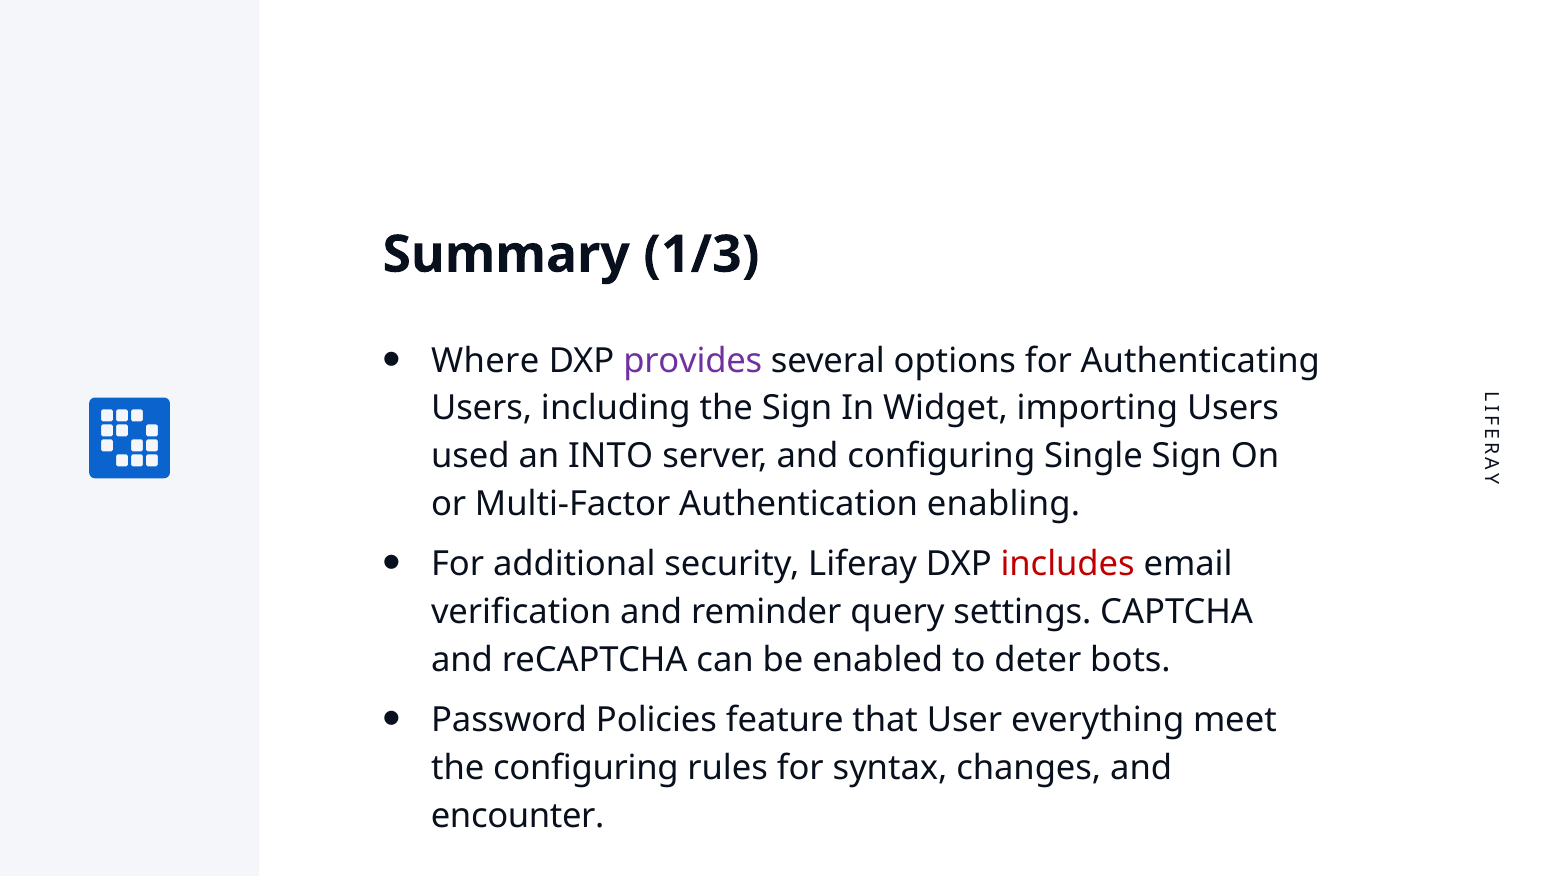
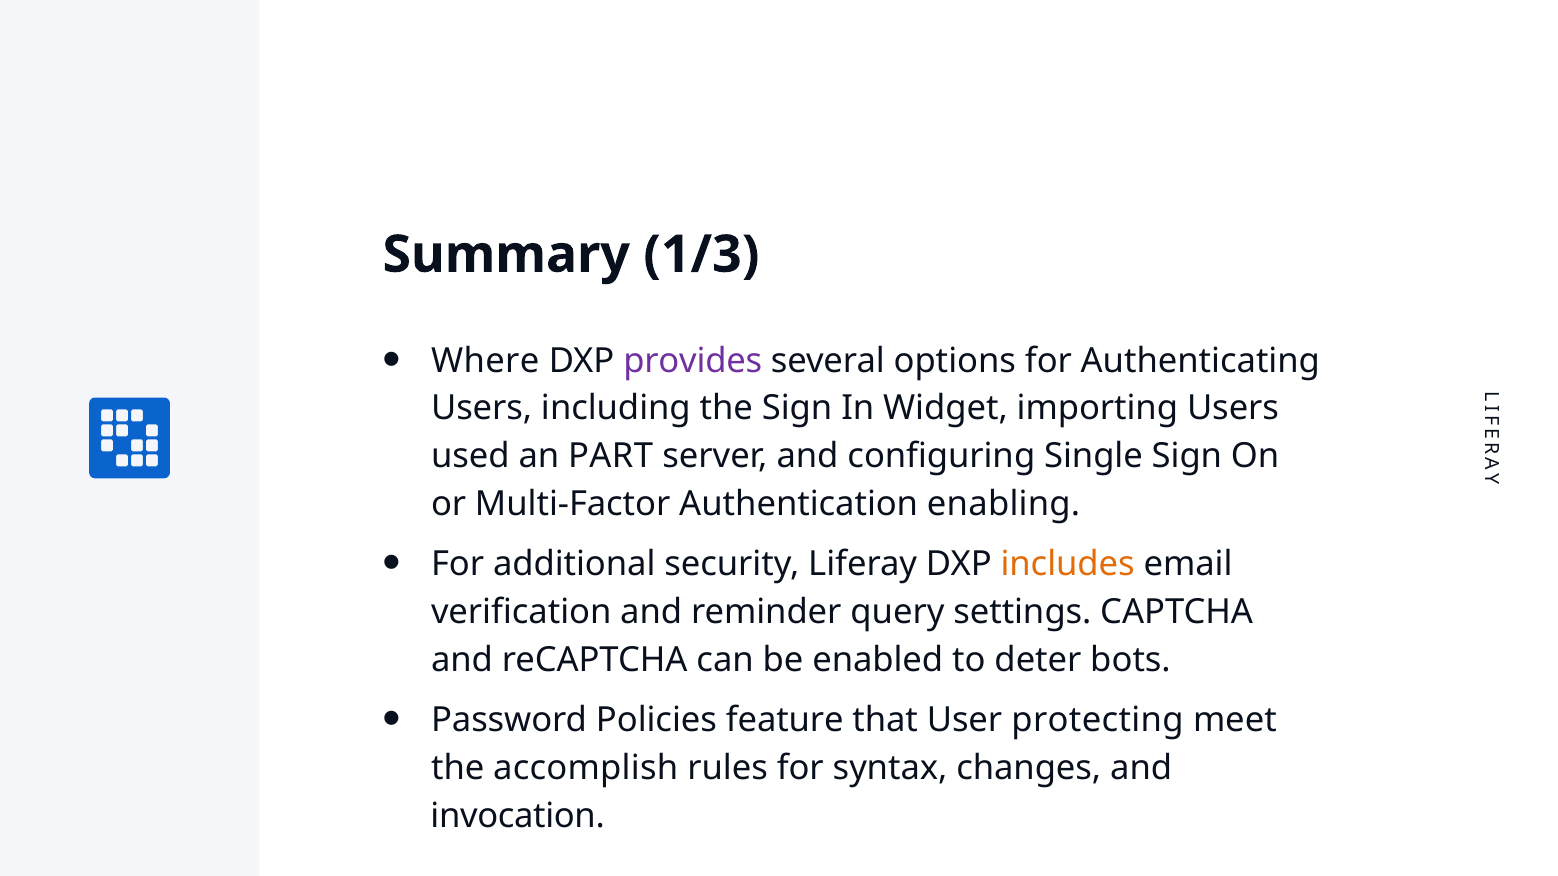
INTO: INTO -> PART (611, 456)
includes colour: red -> orange (1068, 565)
everything: everything -> protecting (1098, 721)
the configuring: configuring -> accomplish (586, 769)
encounter: encounter -> invocation (518, 816)
